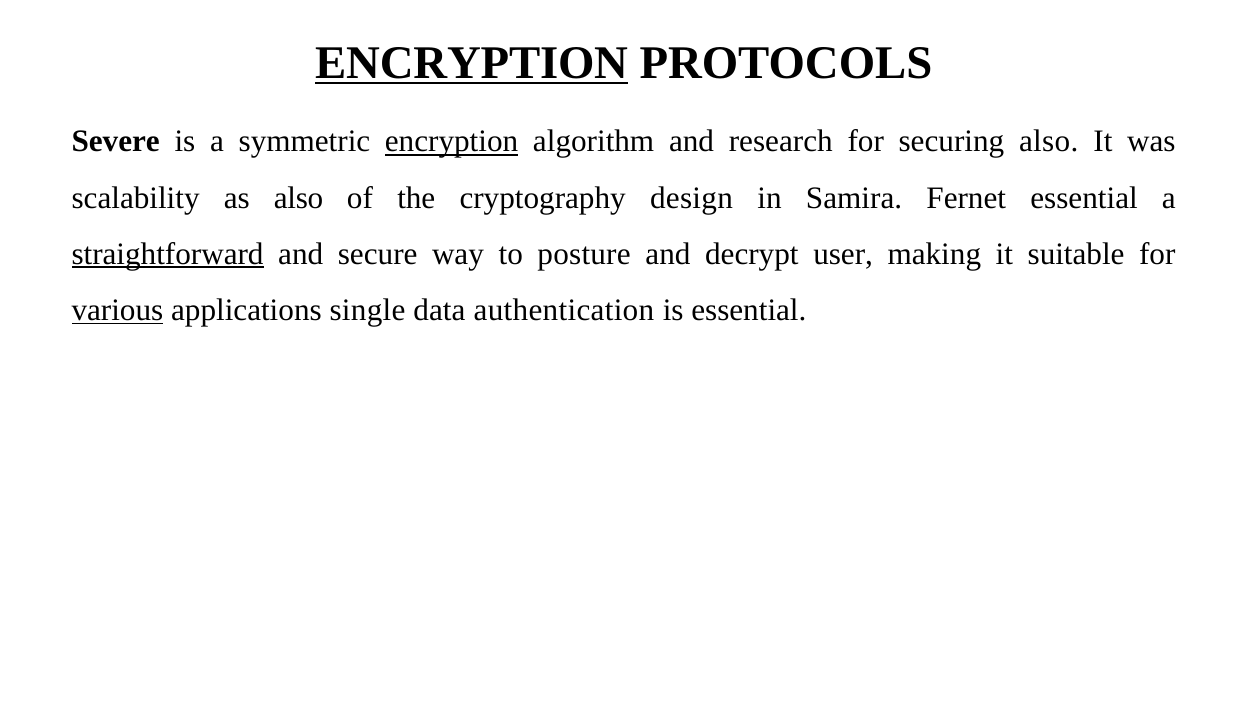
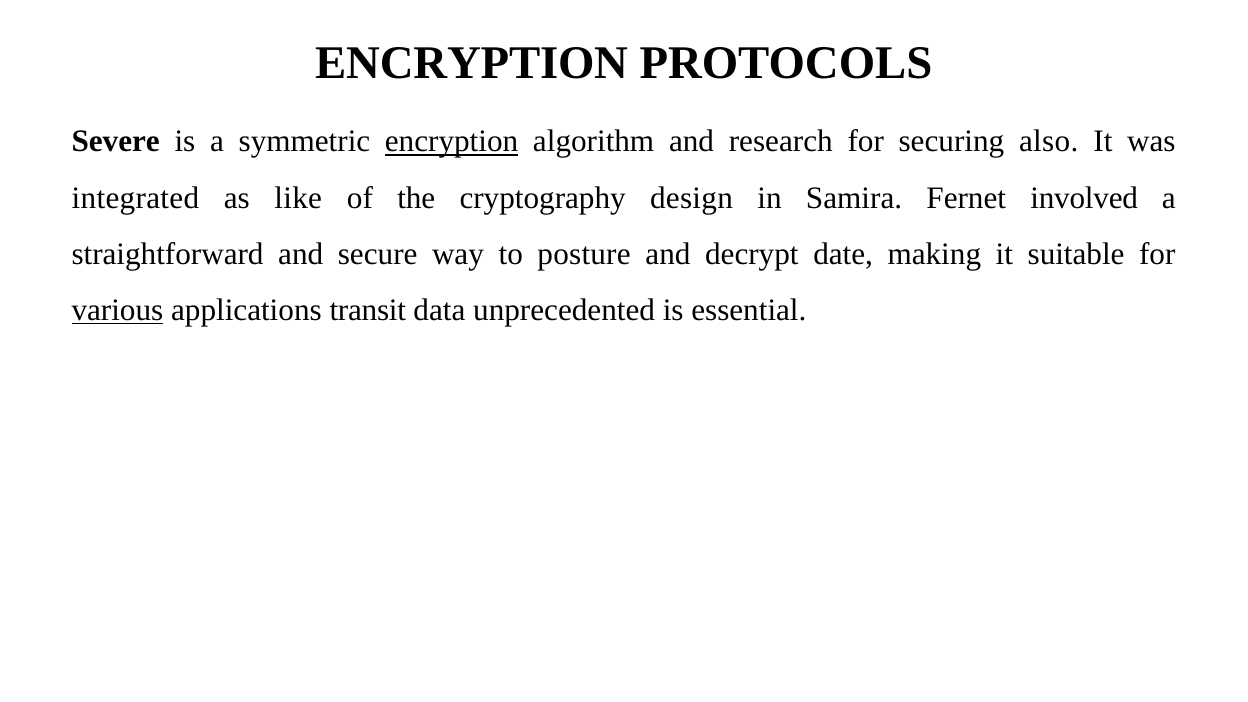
ENCRYPTION underline: present -> none (472, 63)
scalability: scalability -> integrated (135, 198)
as also: also -> like (298, 198)
Fernet essential: essential -> involved (1084, 198)
straightforward underline: present -> none (168, 254)
user: user -> date (843, 254)
single: single -> transit (368, 310)
authentication: authentication -> unprecedented (564, 310)
